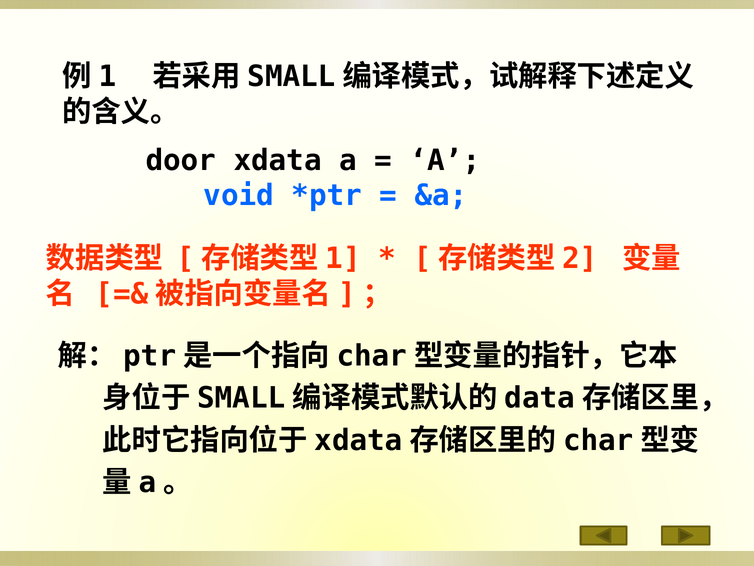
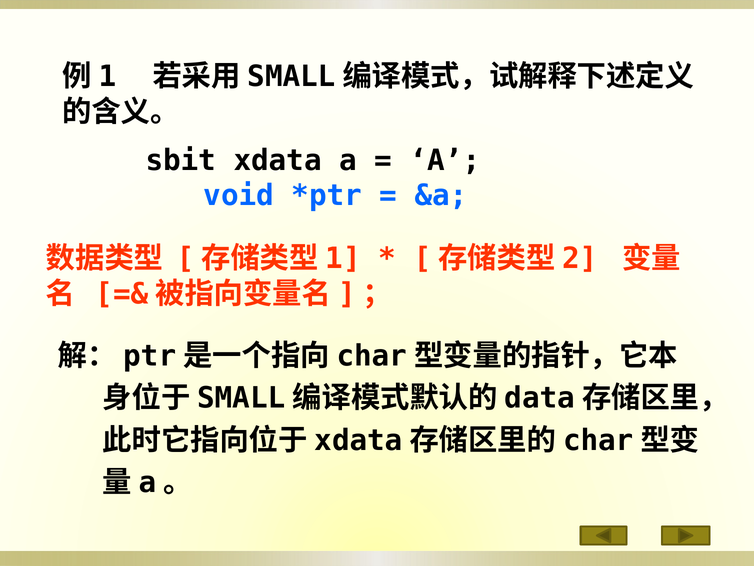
door: door -> sbit (181, 160)
